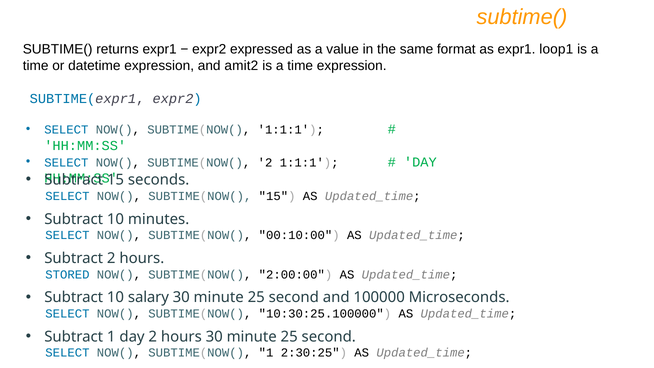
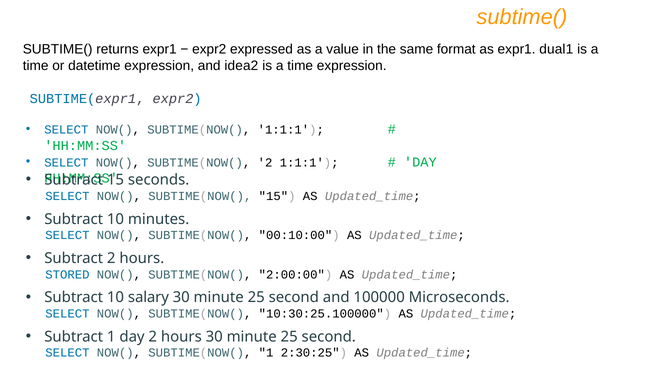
loop1: loop1 -> dual1 (556, 49)
amit2: amit2 -> idea2 (241, 66)
